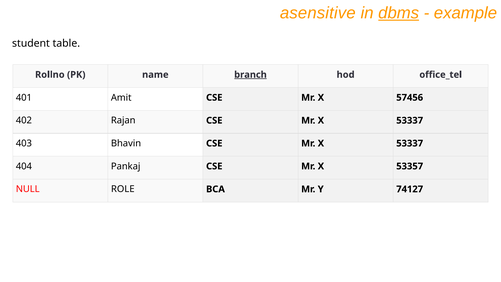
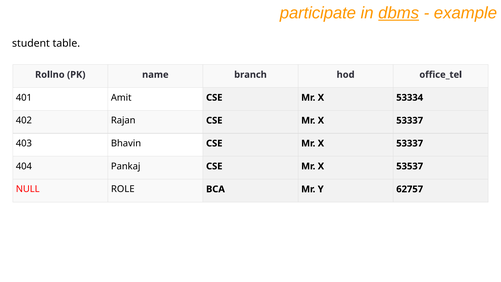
asensitive: asensitive -> participate (318, 13)
branch underline: present -> none (250, 75)
57456: 57456 -> 53334 (410, 98)
53357: 53357 -> 53537 (410, 166)
74127: 74127 -> 62757 (410, 189)
